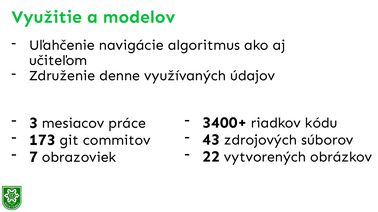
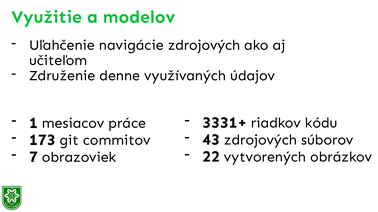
navigácie algoritmus: algoritmus -> zdrojových (204, 45)
3400+: 3400+ -> 3331+ (225, 123)
3: 3 -> 1 (33, 123)
